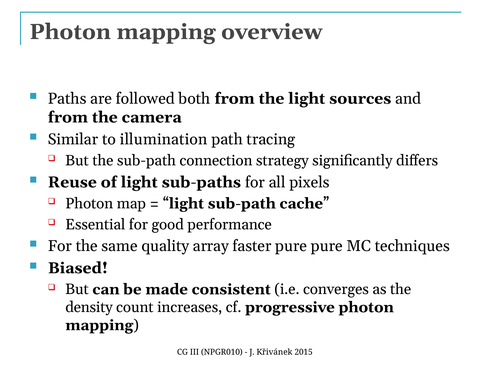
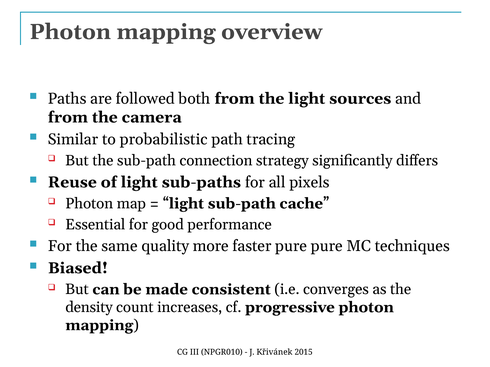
illumination: illumination -> probabilistic (164, 139)
array: array -> more (211, 246)
